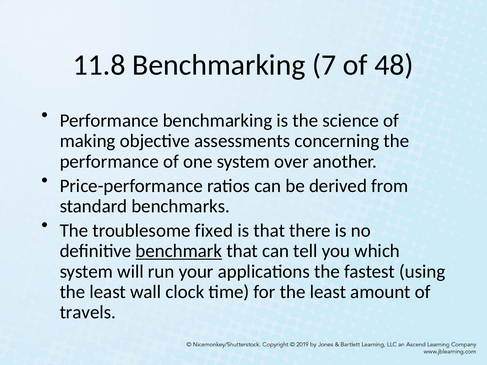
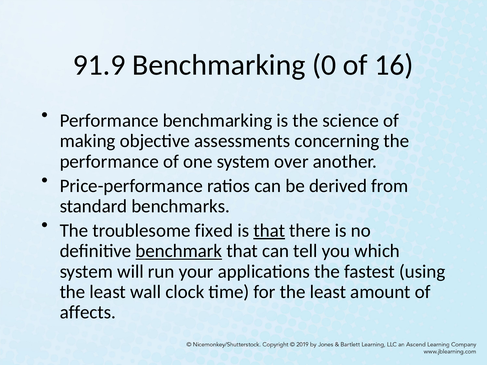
11.8: 11.8 -> 91.9 (99, 65)
7: 7 -> 0 (324, 65)
48: 48 -> 16 (394, 65)
that underline: none -> present (269, 231)
travels: travels -> affects (88, 313)
